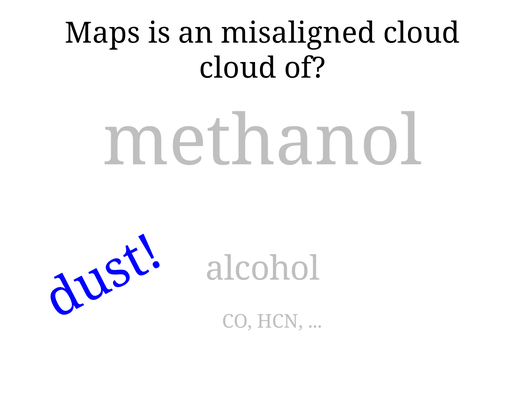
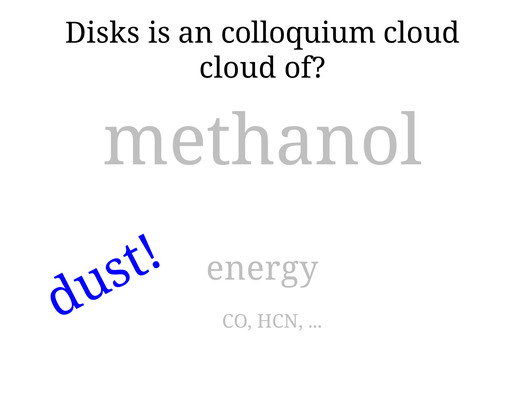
Maps: Maps -> Disks (103, 33)
misaligned: misaligned -> colloquium (298, 33)
alcohol: alcohol -> energy (262, 269)
